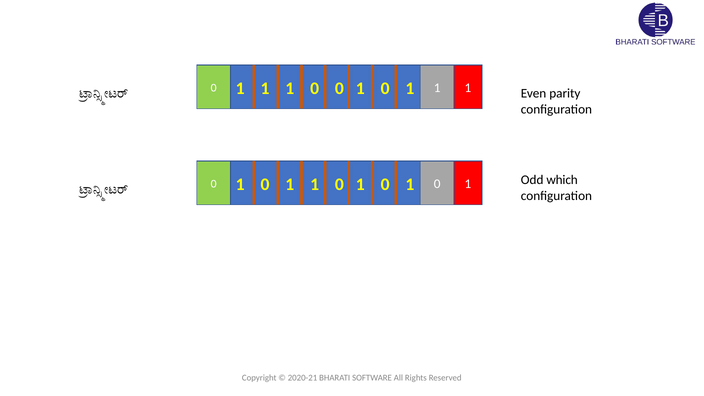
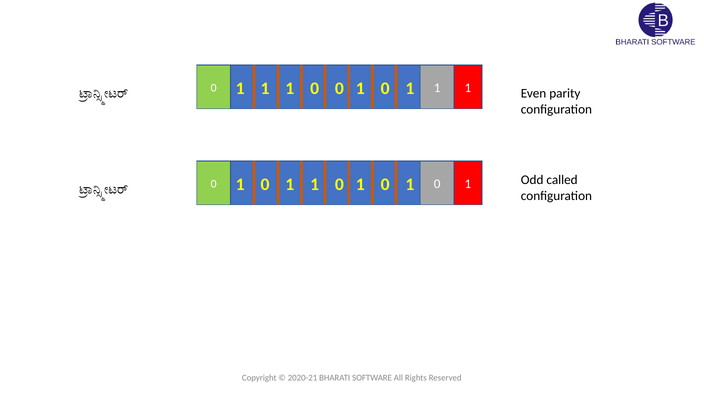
which: which -> called (562, 180)
